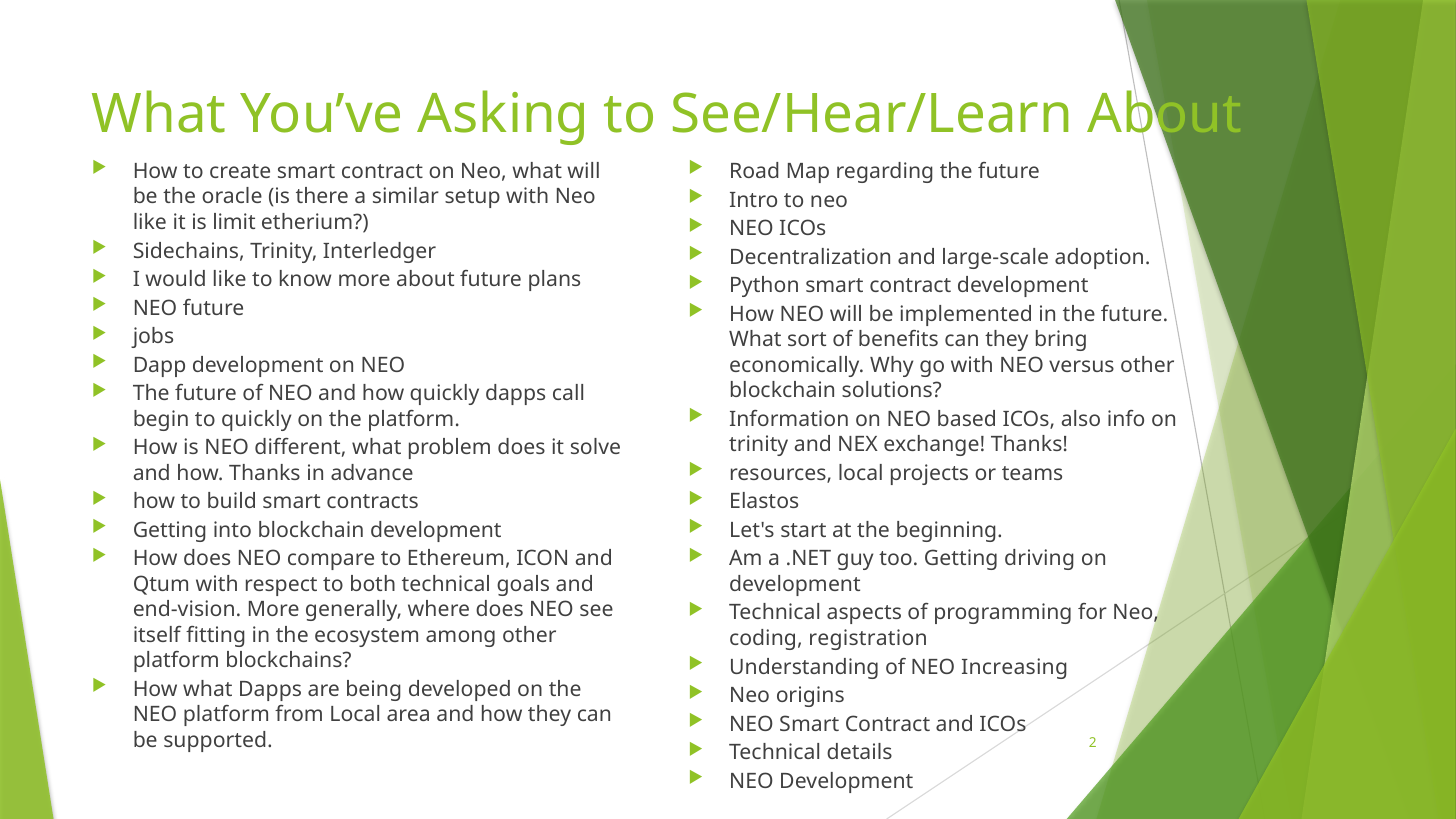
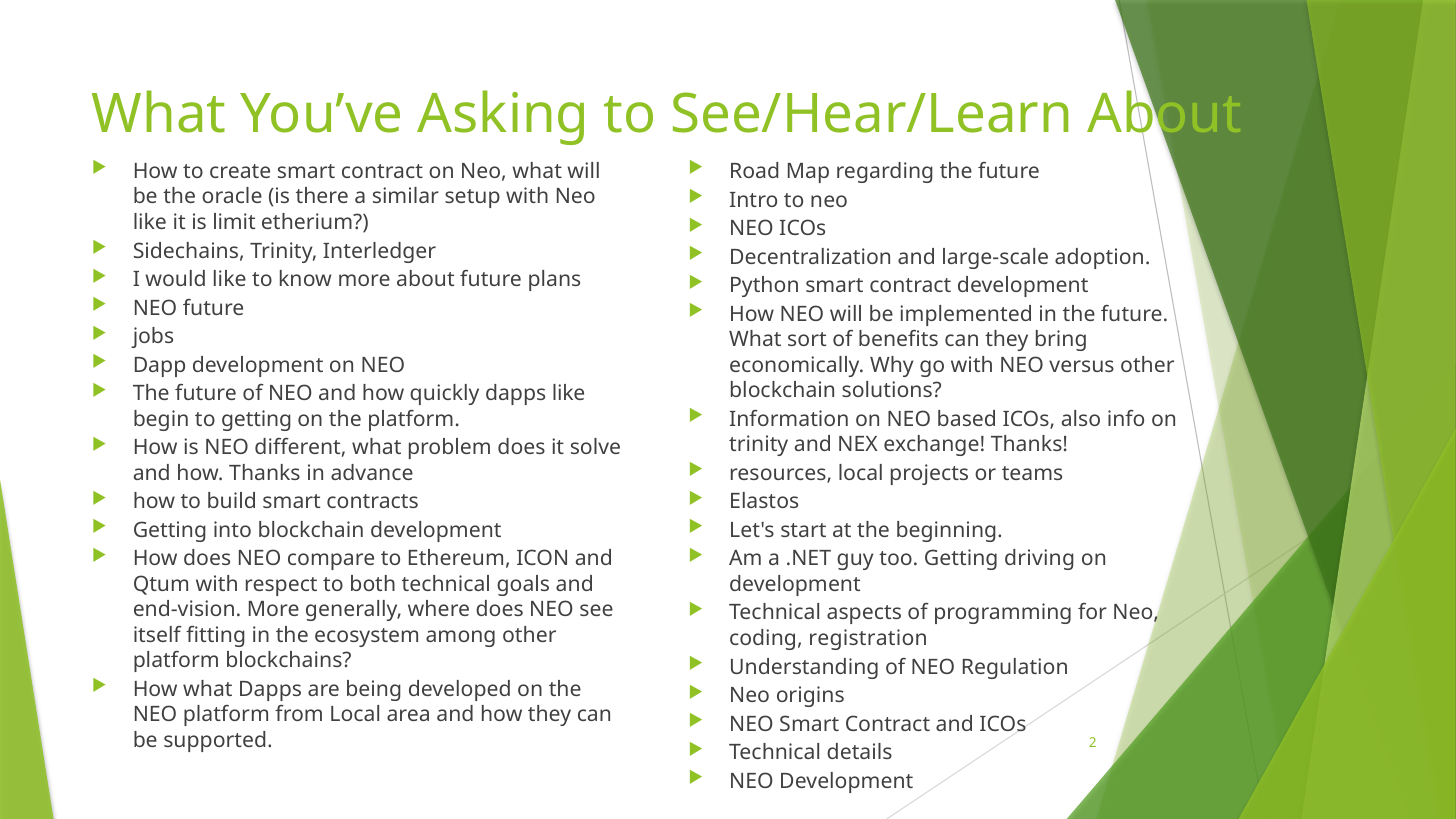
dapps call: call -> like (569, 394)
to quickly: quickly -> getting (257, 419)
Increasing: Increasing -> Regulation (1015, 667)
